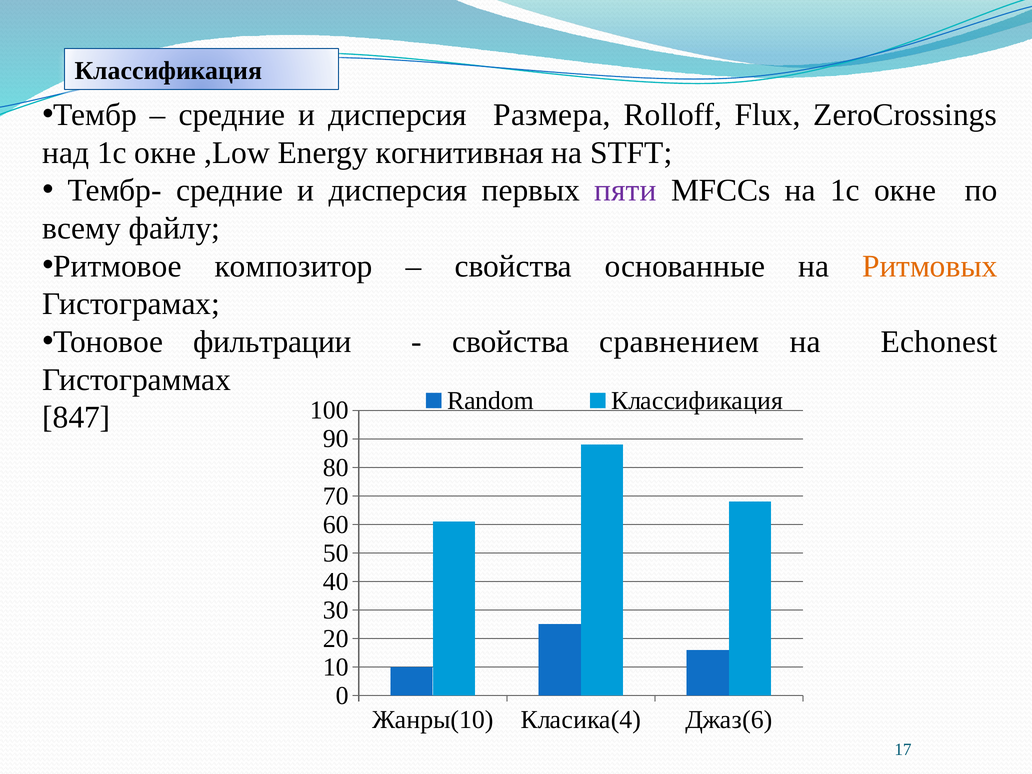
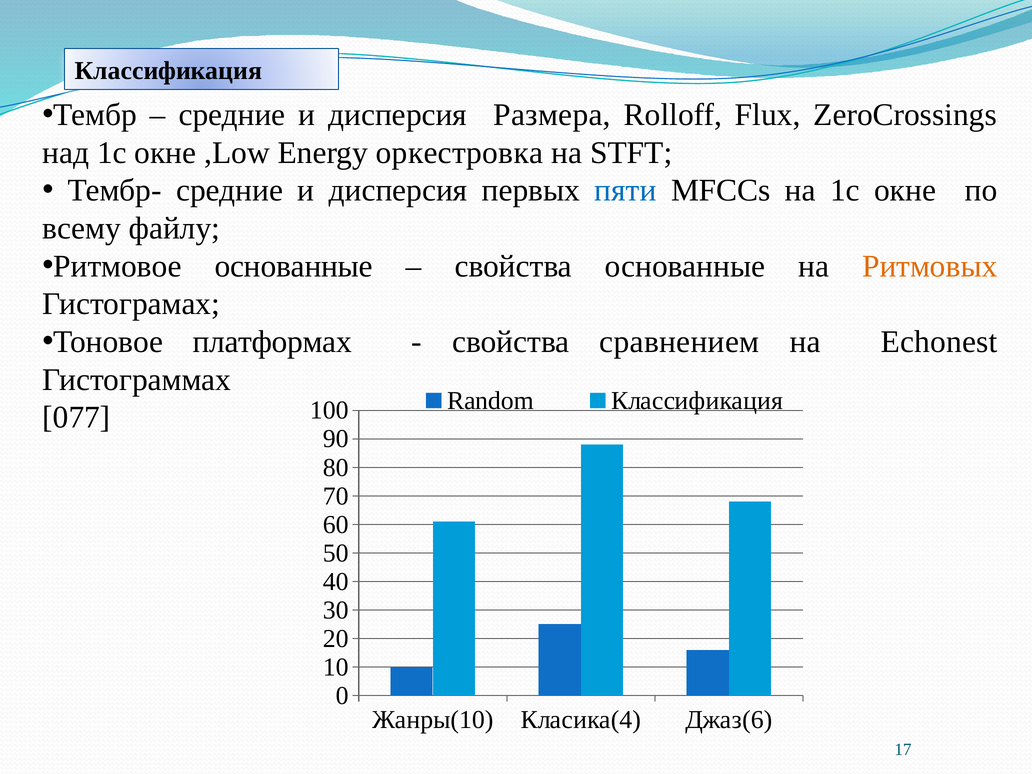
когнитивная: когнитивная -> оркестровка (460, 153)
пяти colour: purple -> blue (625, 191)
Ритмовое композитор: композитор -> основанные (294, 266)
фильтрации: фильтрации -> платформах (272, 342)
847: 847 -> 077 (76, 418)
